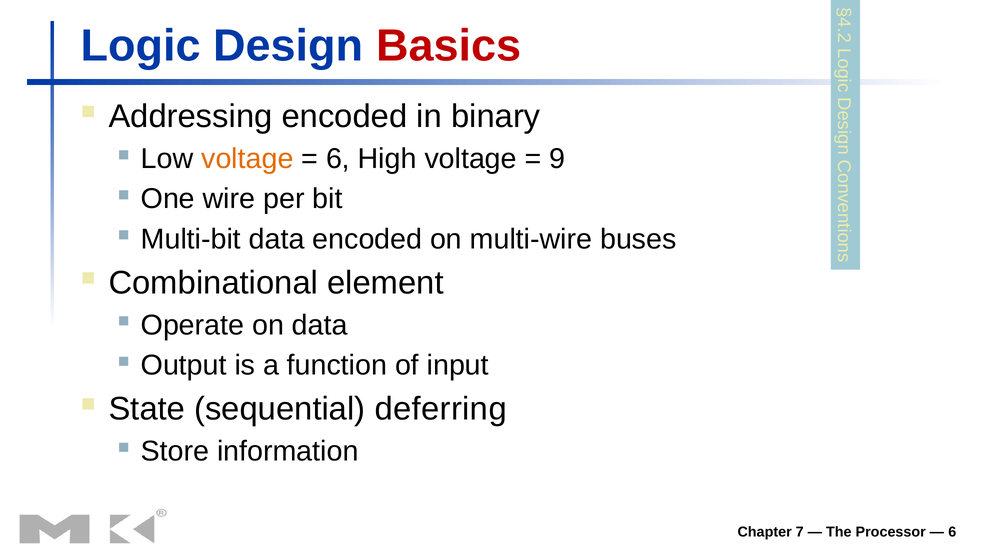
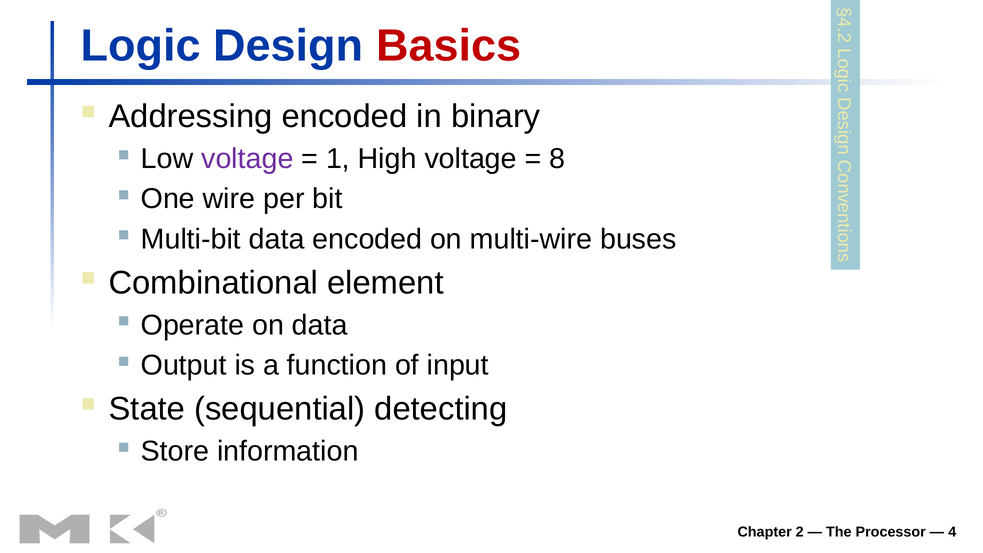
voltage colour: orange -> purple (247, 159)
6: 6 -> 1 (338, 159)
9: 9 -> 8 (557, 159)
deferring: deferring -> detecting (441, 409)
Chapter 7: 7 -> 2 (800, 532)
6: 6 -> 4 (952, 532)
